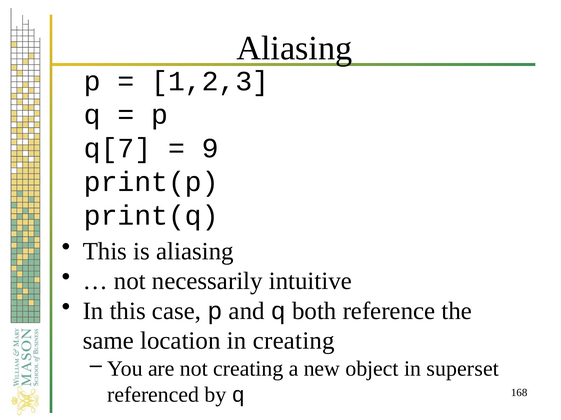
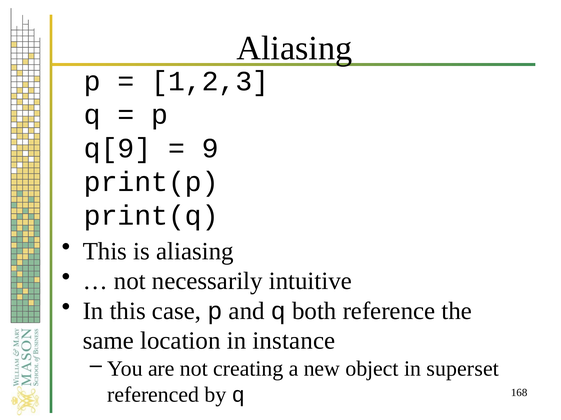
q[7: q[7 -> q[9 (118, 149)
in creating: creating -> instance (294, 341)
